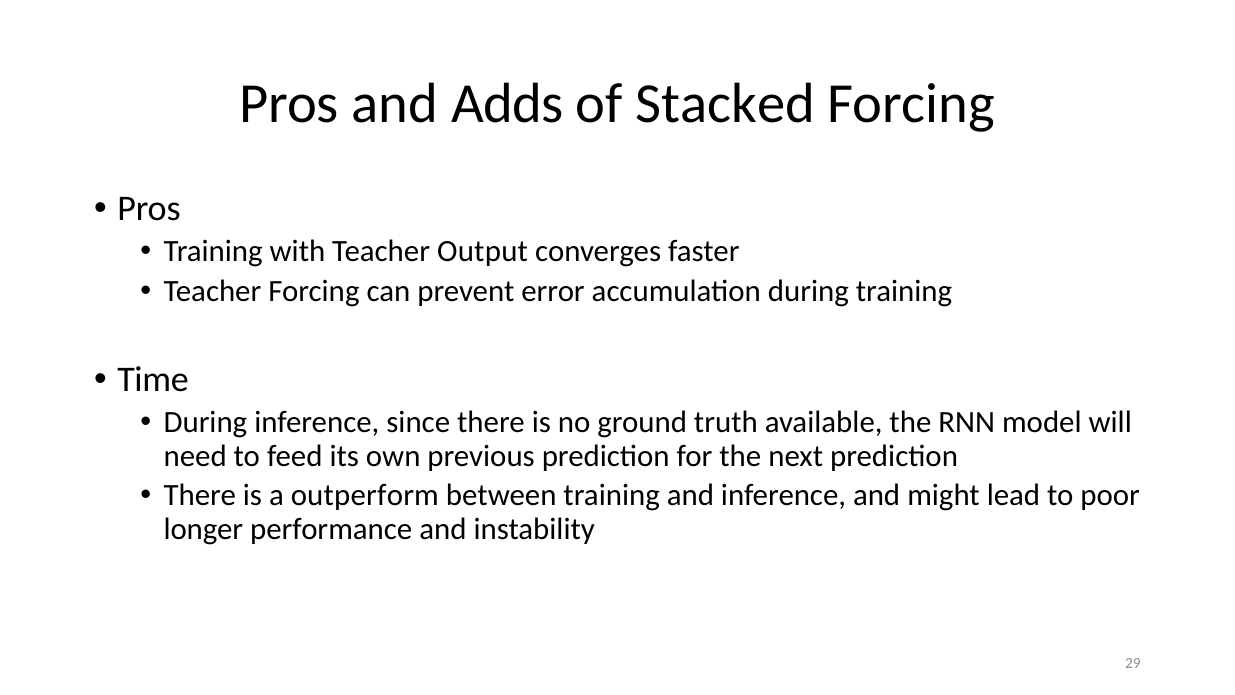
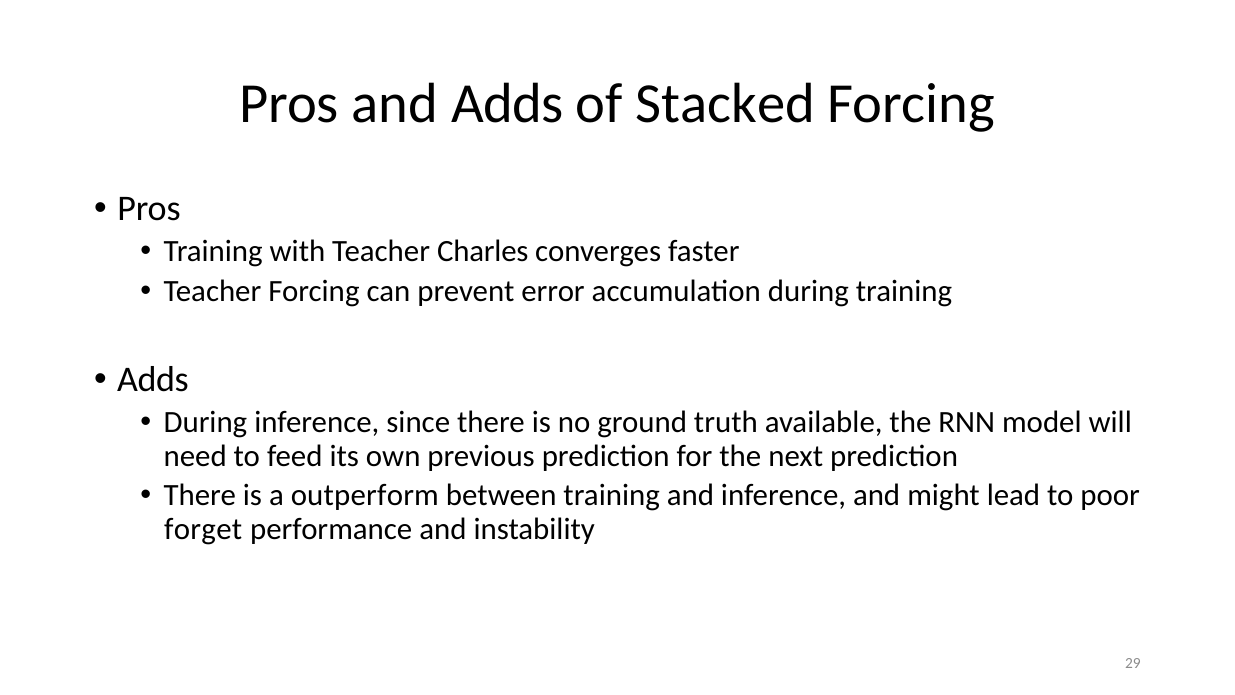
Output: Output -> Charles (483, 251)
Time: Time -> Adds (153, 380)
longer: longer -> forget (203, 529)
